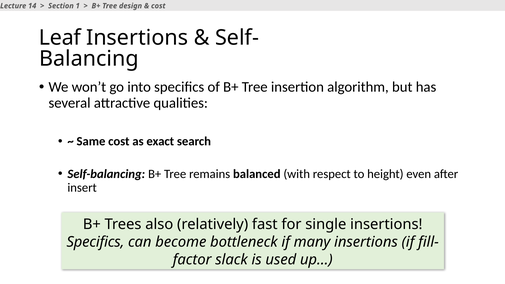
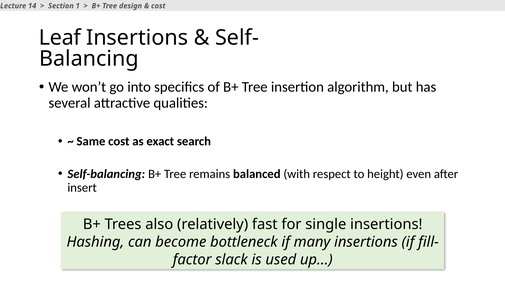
Specifics: Specifics -> Hashing (95, 242)
